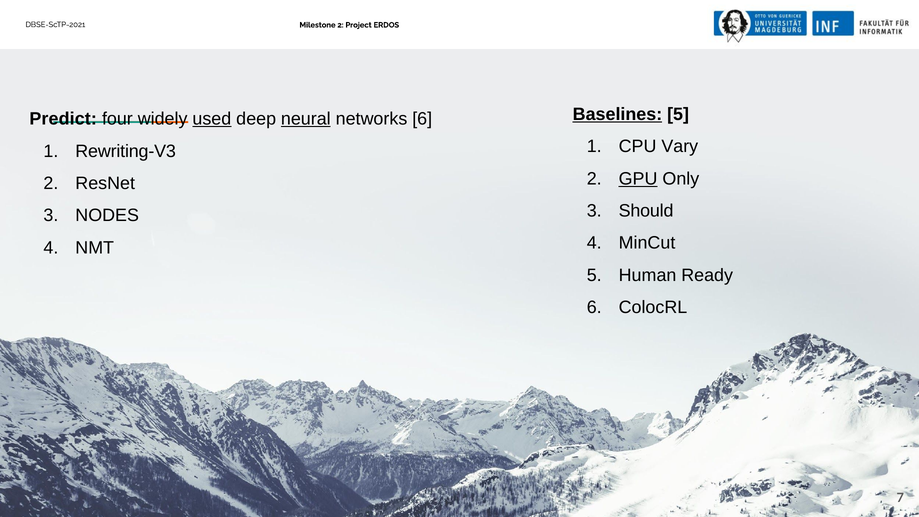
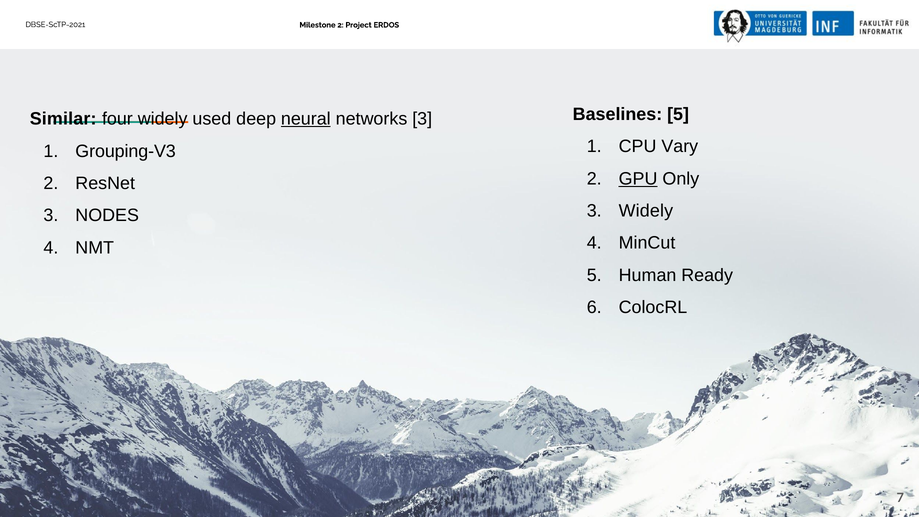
Baselines underline: present -> none (617, 114)
Predict: Predict -> Similar (63, 119)
used underline: present -> none (212, 119)
networks 6: 6 -> 3 (422, 119)
Rewriting-V3: Rewriting-V3 -> Grouping-V3 (126, 151)
Should: Should -> Widely (646, 211)
